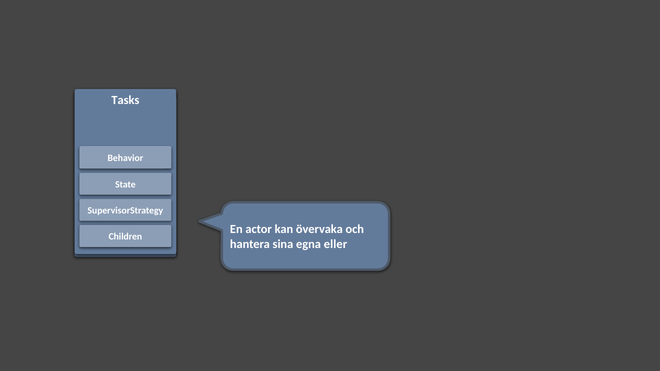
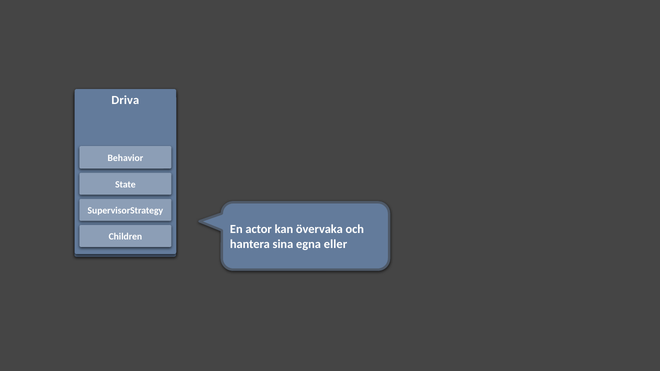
Tasks: Tasks -> Driva (125, 100)
